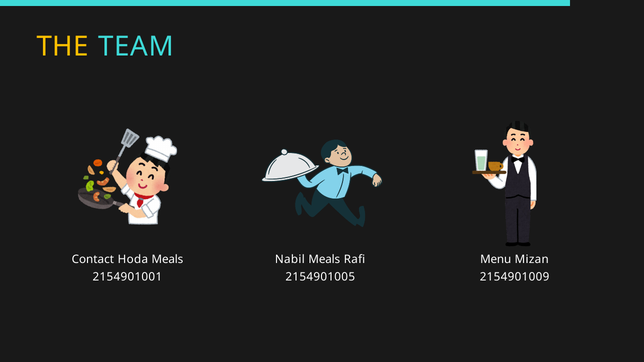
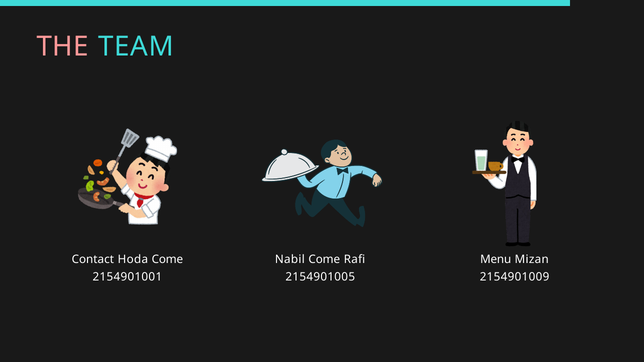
THE colour: yellow -> pink (63, 47)
Hoda Meals: Meals -> Come (167, 260)
Nabil Meals: Meals -> Come (324, 260)
